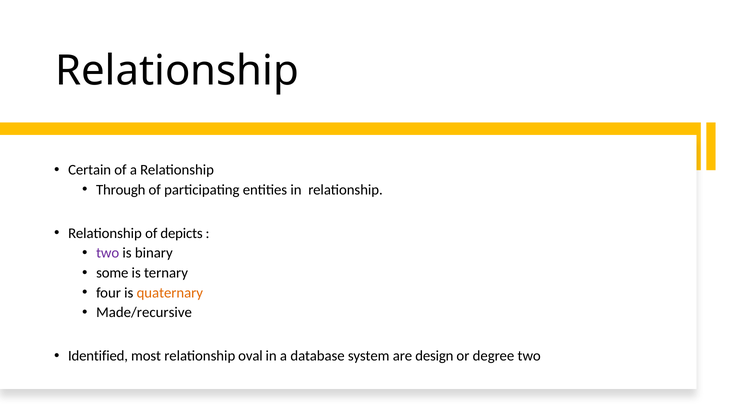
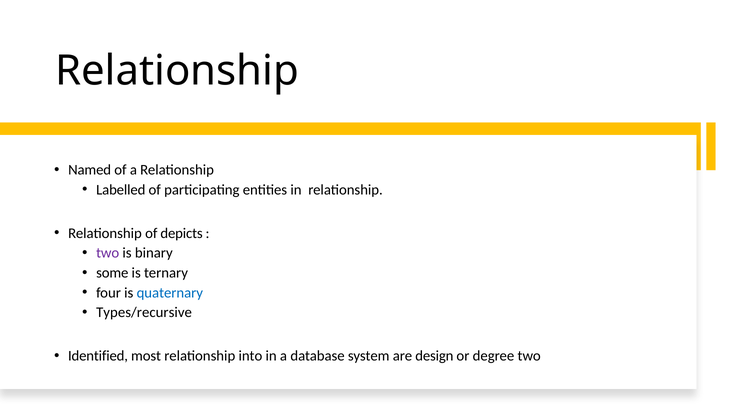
Certain: Certain -> Named (90, 170)
Through: Through -> Labelled (121, 189)
quaternary colour: orange -> blue (170, 292)
Made/recursive: Made/recursive -> Types/recursive (144, 312)
oval: oval -> into (250, 356)
